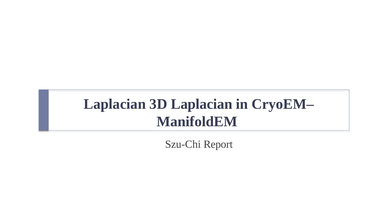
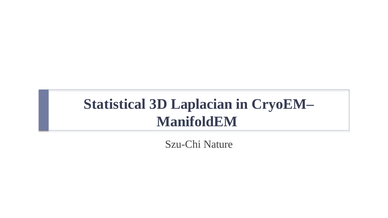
Laplacian: Laplacian -> Statistical (115, 104)
Report: Report -> Nature (218, 145)
